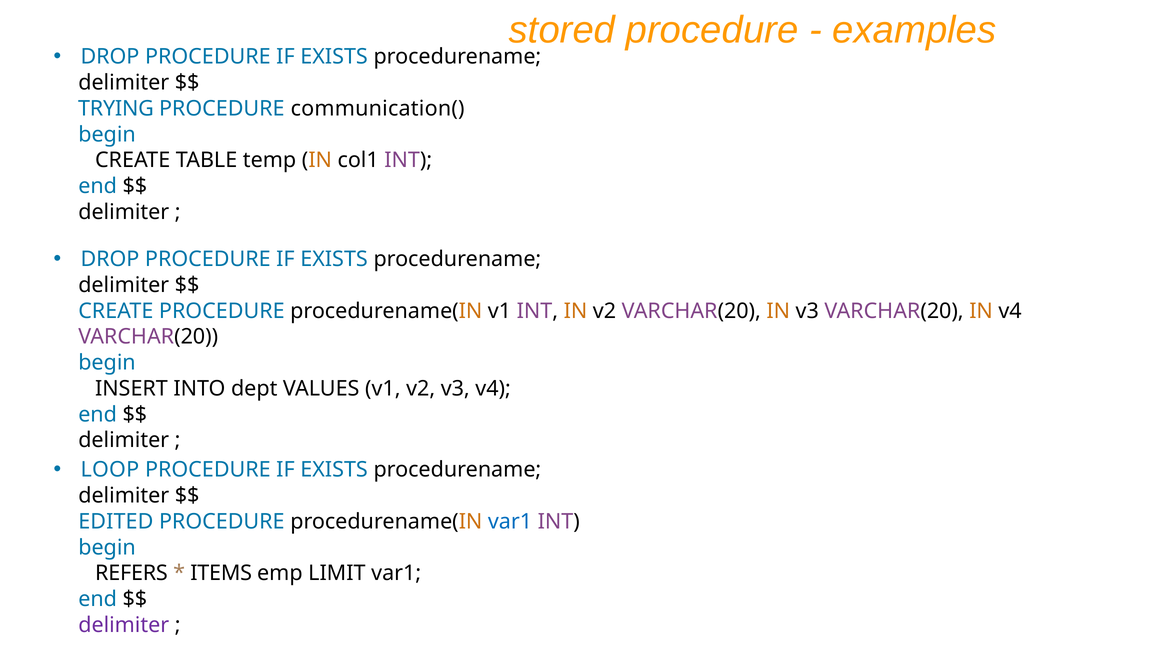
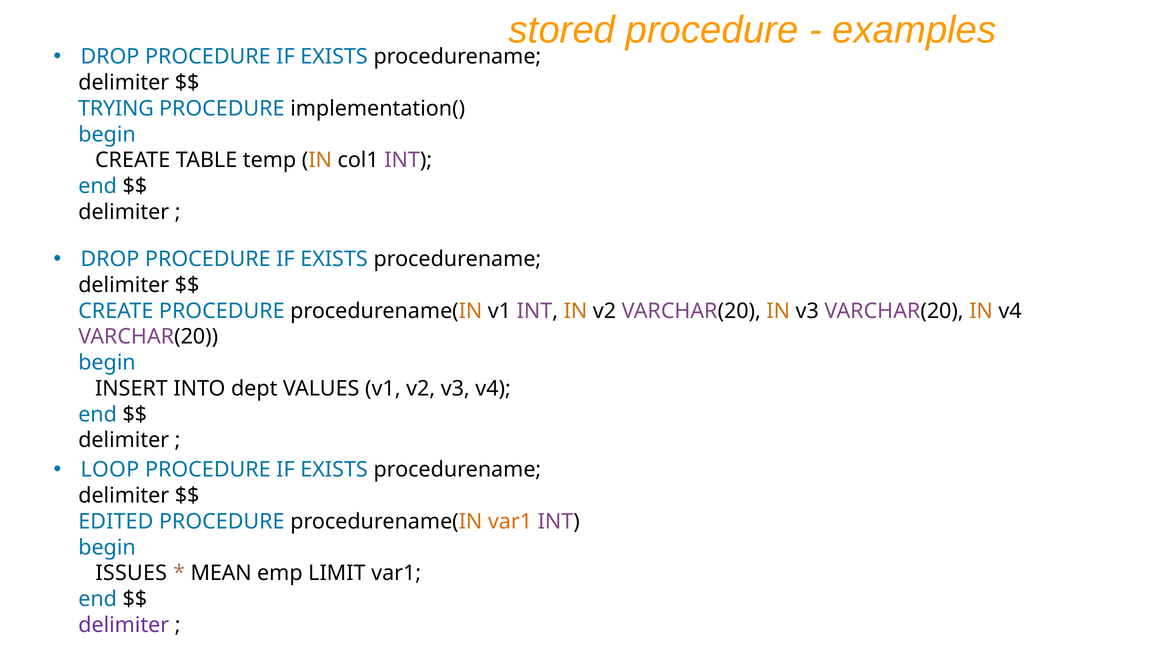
communication(: communication( -> implementation( (378, 108)
var1 colour: blue -> orange (510, 521)
REFERS: REFERS -> ISSUES (131, 573)
ITEMS: ITEMS -> MEAN (221, 573)
